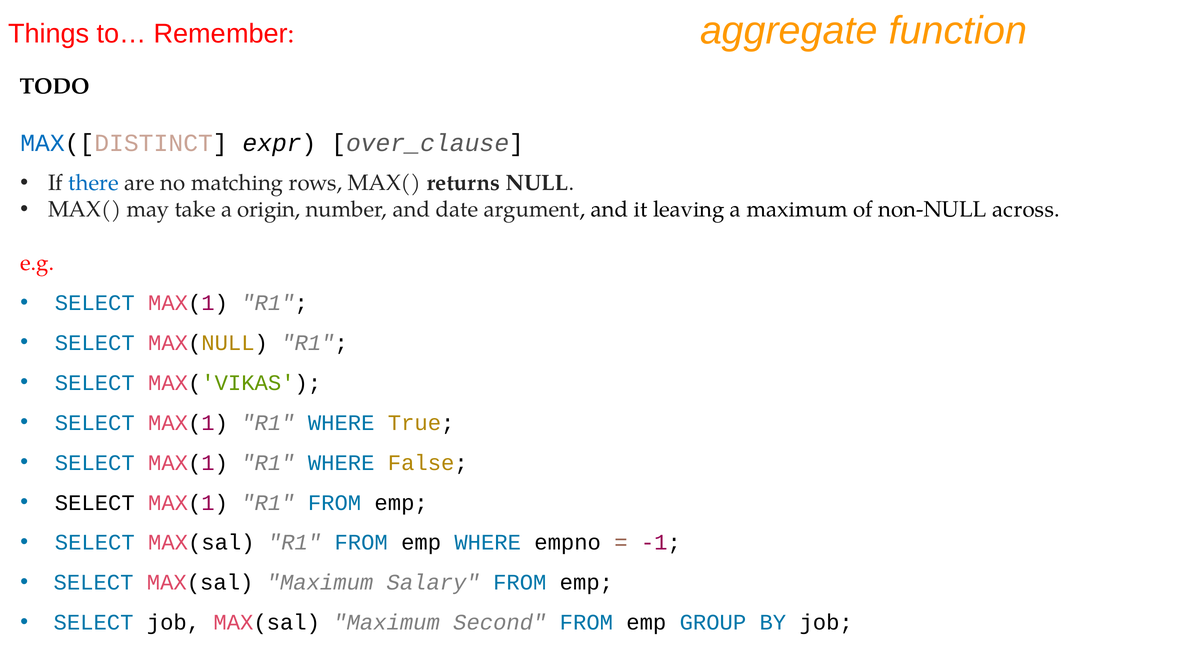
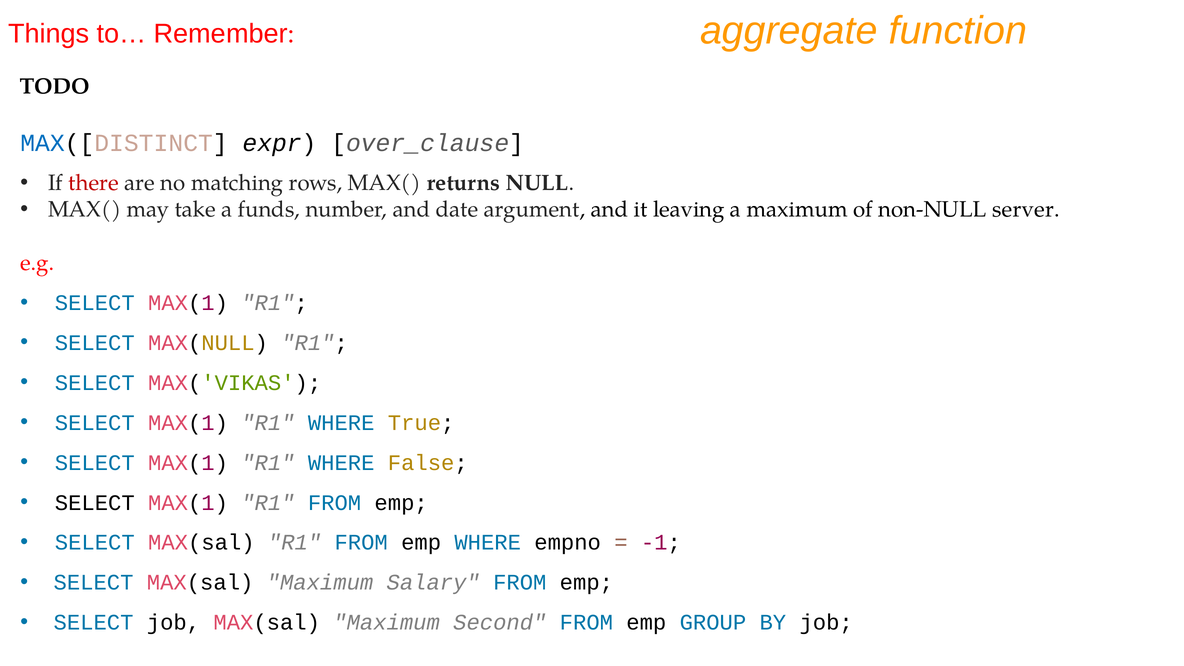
there colour: blue -> red (94, 183)
origin: origin -> funds (269, 210)
across: across -> server (1026, 210)
